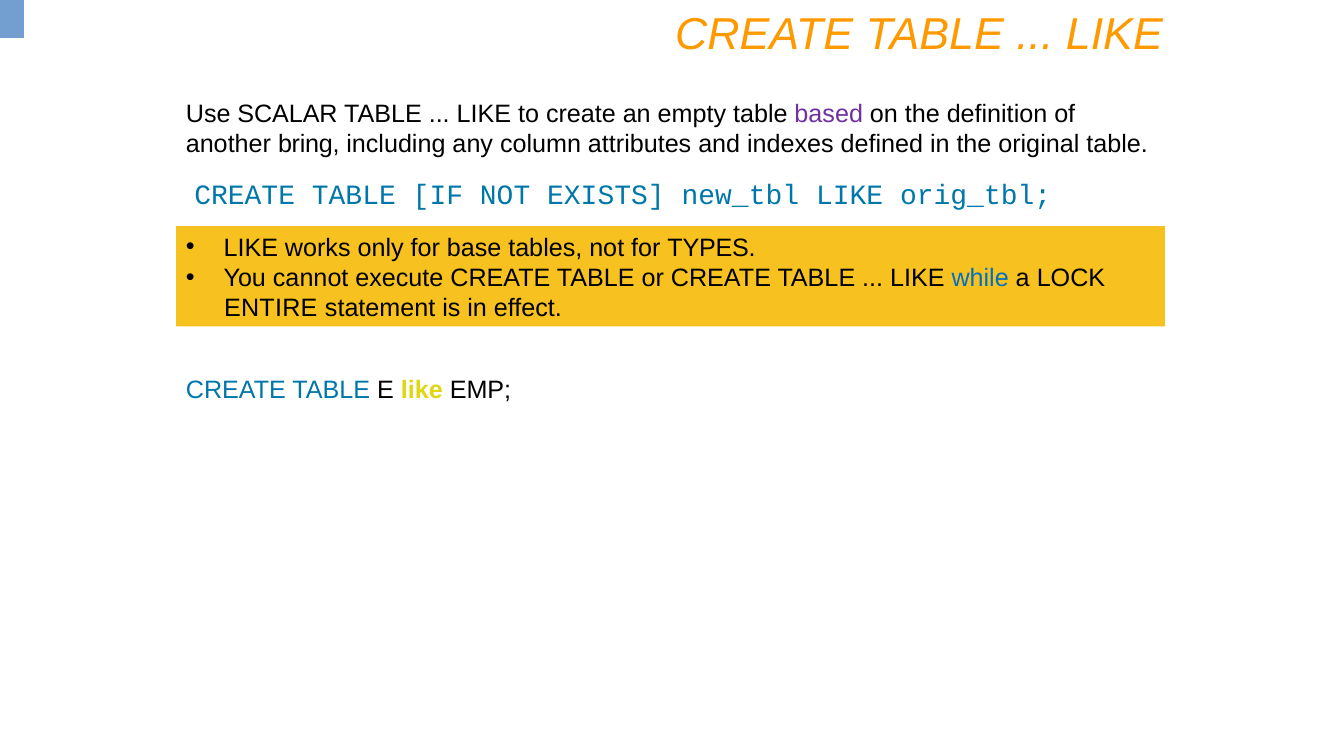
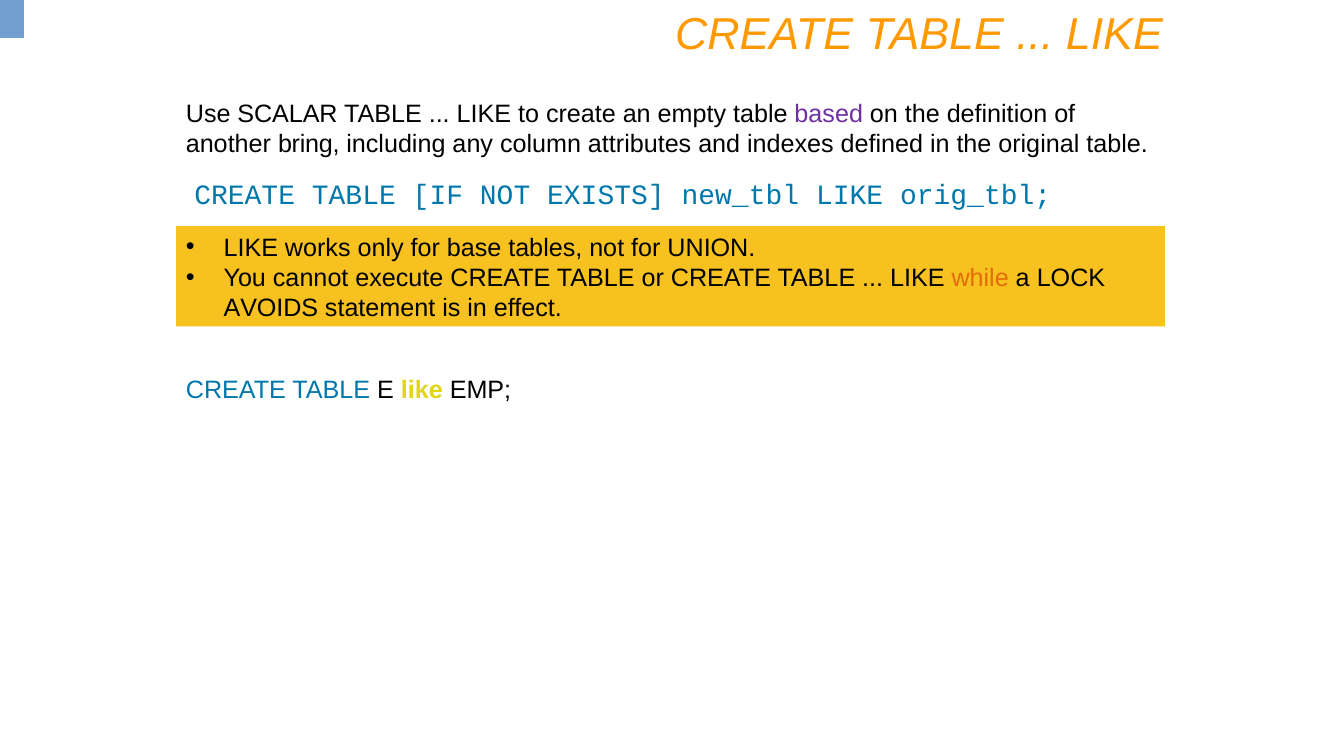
TYPES: TYPES -> UNION (711, 248)
while colour: blue -> orange (980, 278)
ENTIRE: ENTIRE -> AVOIDS (271, 308)
